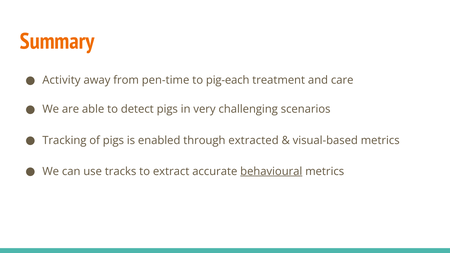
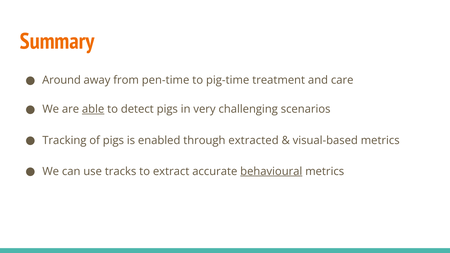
Activity: Activity -> Around (62, 80)
pig-each: pig-each -> pig-time (228, 80)
able underline: none -> present (93, 109)
